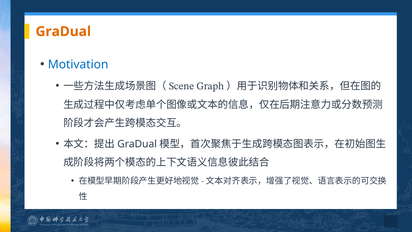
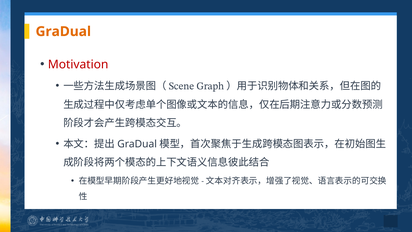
Motivation colour: blue -> red (78, 64)
